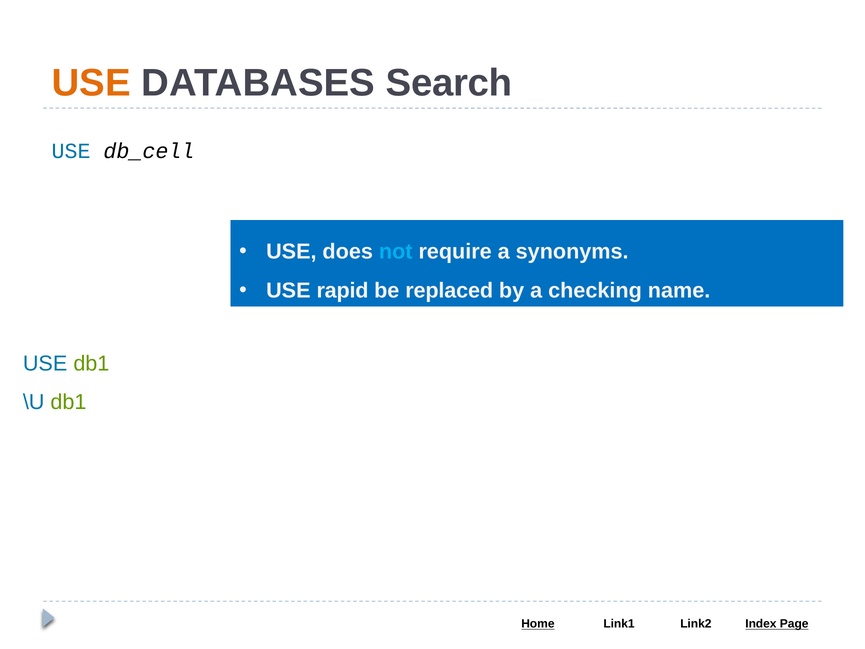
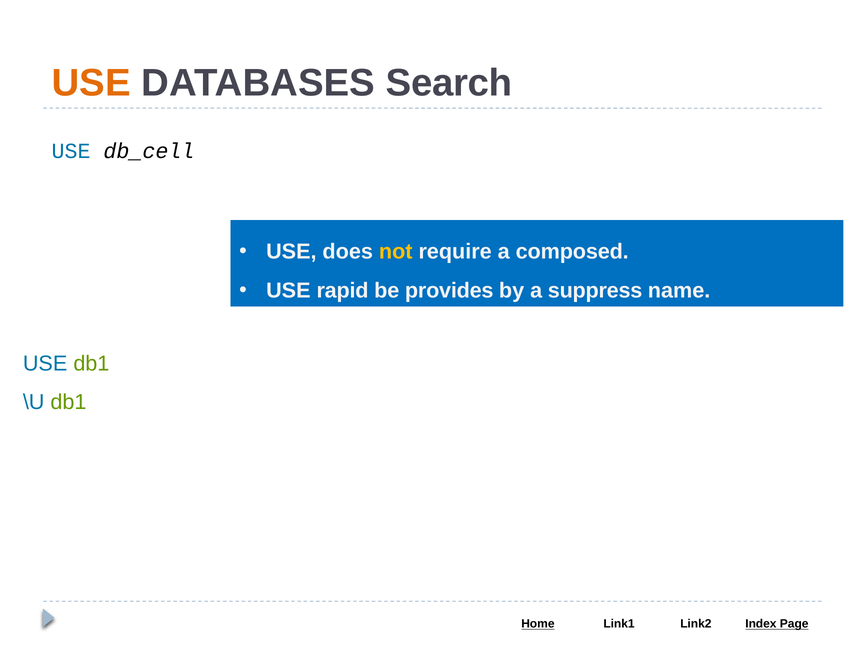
not colour: light blue -> yellow (396, 252)
synonyms: synonyms -> composed (572, 252)
replaced: replaced -> provides (449, 291)
checking: checking -> suppress (595, 291)
